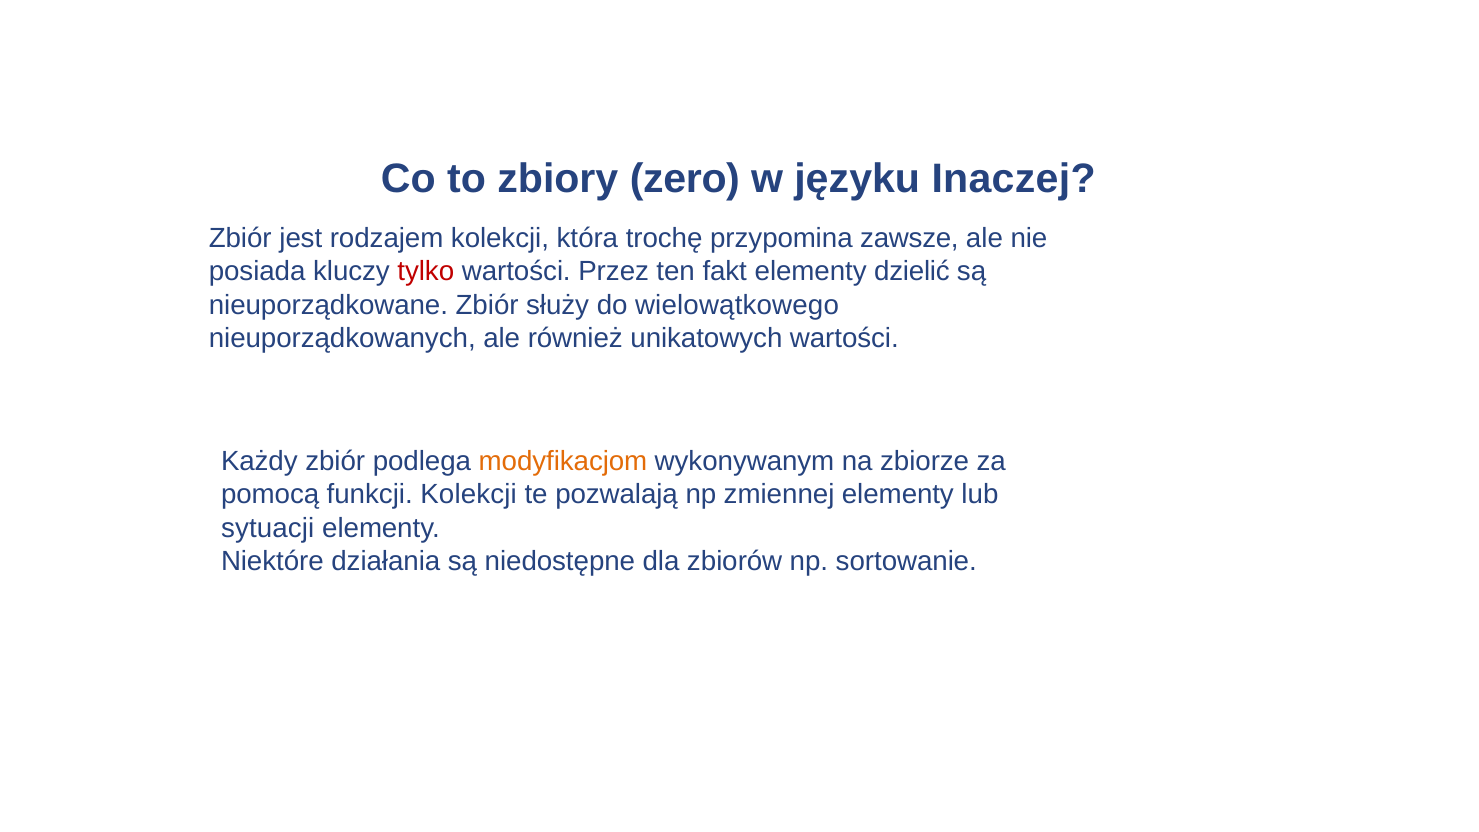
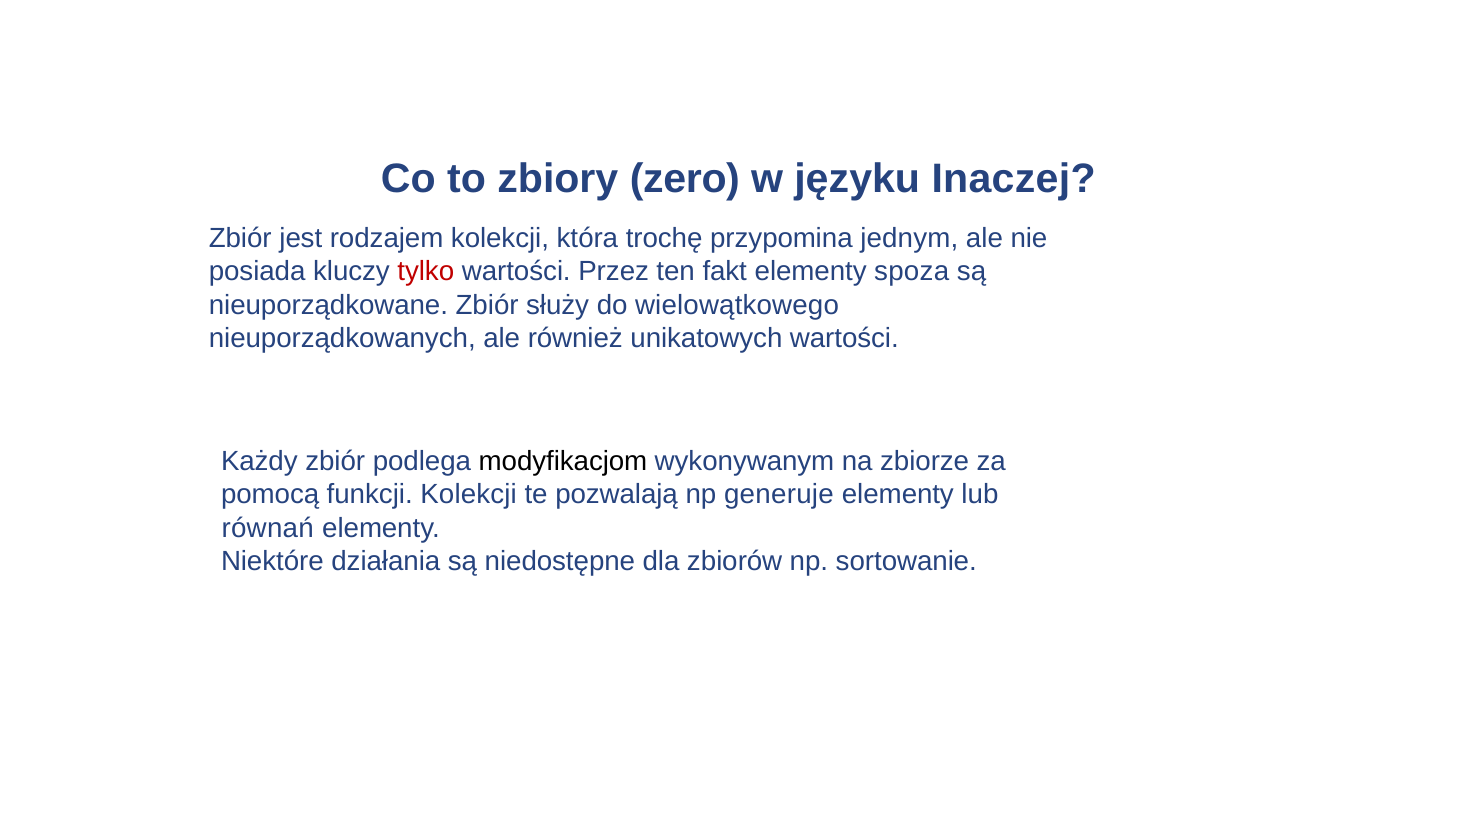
zawsze: zawsze -> jednym (909, 238)
dzielić: dzielić -> spoza (912, 272)
modyfikacjom colour: orange -> black (563, 461)
zmiennej: zmiennej -> generuje (779, 495)
sytuacji: sytuacji -> równań (268, 528)
